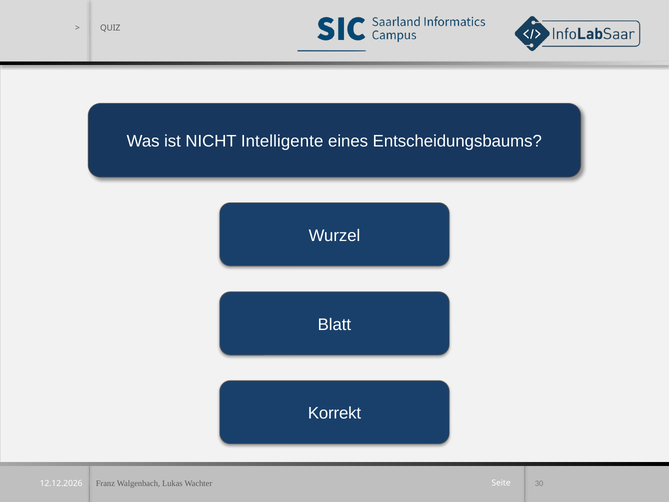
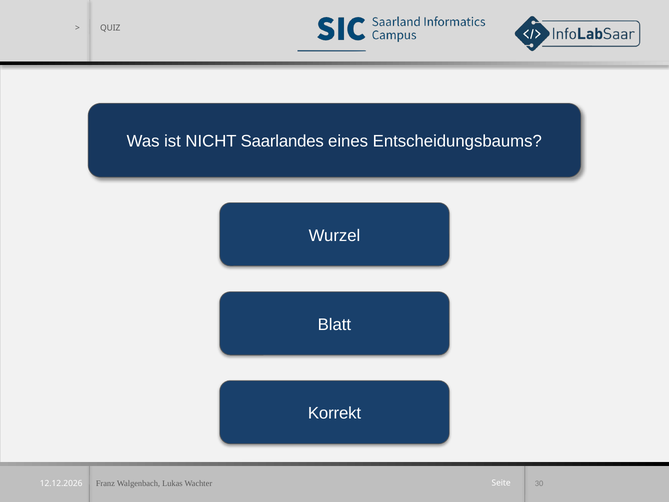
Intelligente: Intelligente -> Saarlandes (282, 141)
